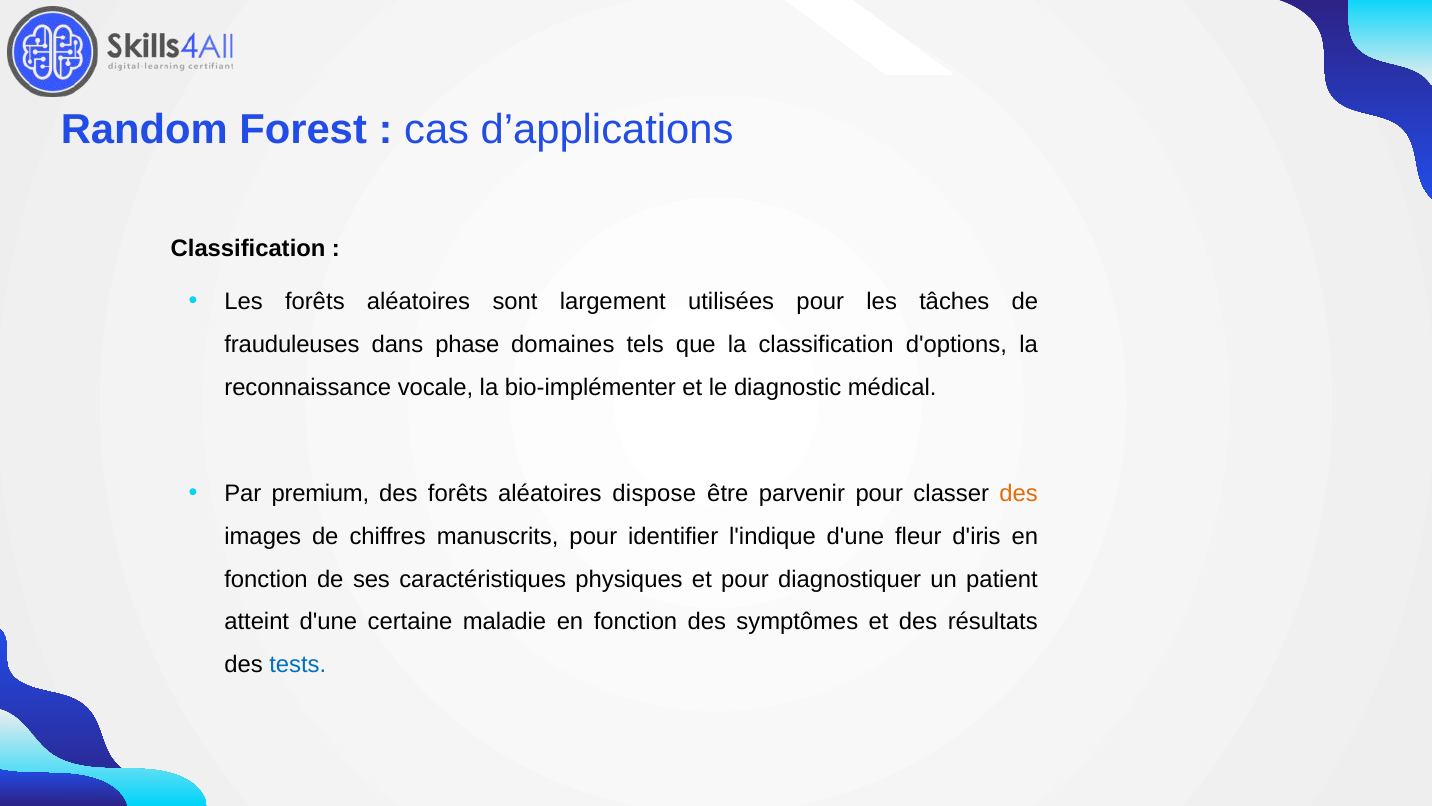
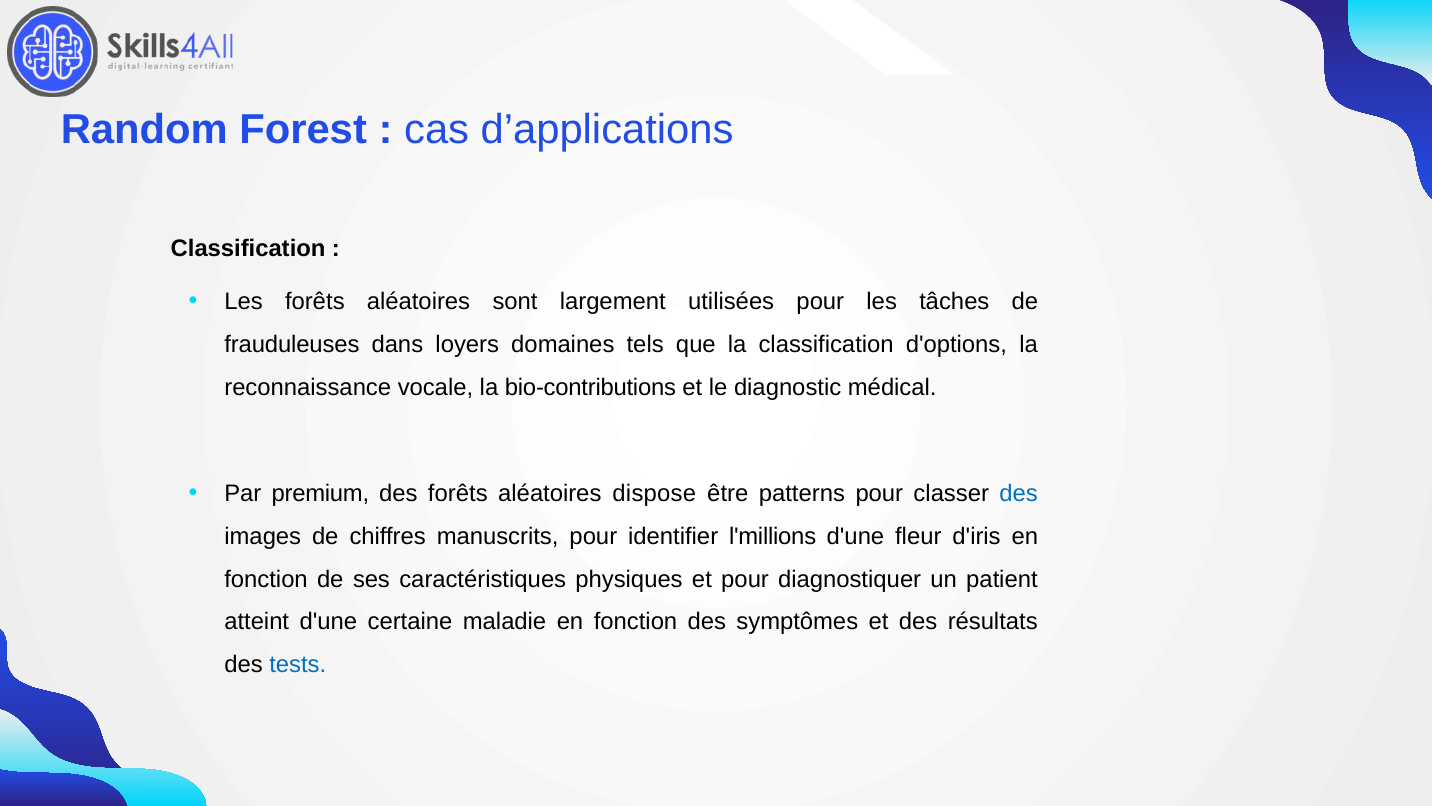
phase: phase -> loyers (467, 344)
bio-implémenter: bio-implémenter -> bio-contributions (590, 387)
parvenir: parvenir -> patterns (802, 493)
des colour: orange -> blue (1019, 493)
l'indique: l'indique -> l'millions (773, 536)
